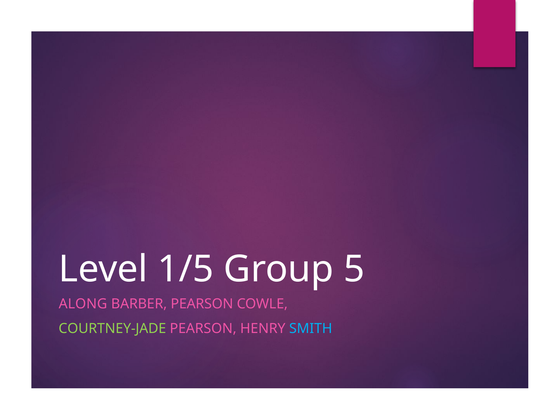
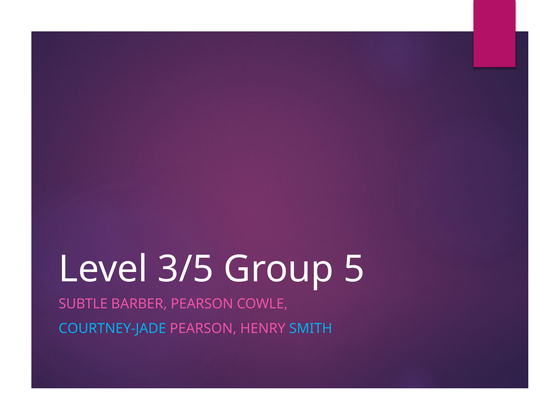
1/5: 1/5 -> 3/5 (186, 269)
ALONG: ALONG -> SUBTLE (83, 304)
COURTNEY-JADE colour: light green -> light blue (112, 329)
